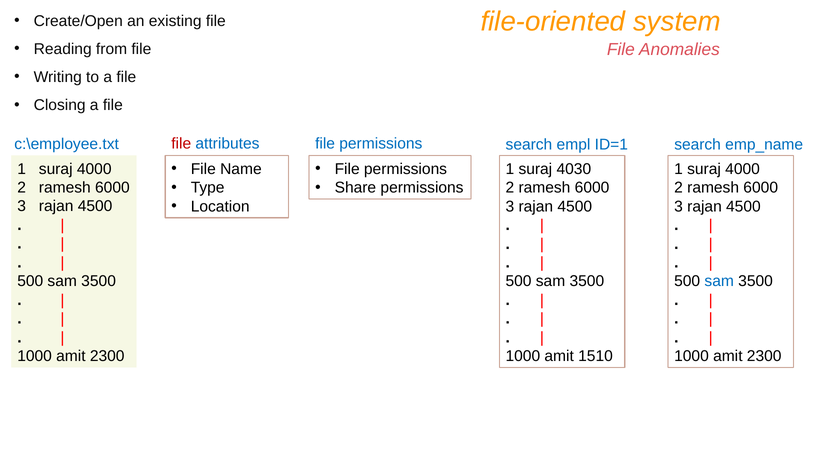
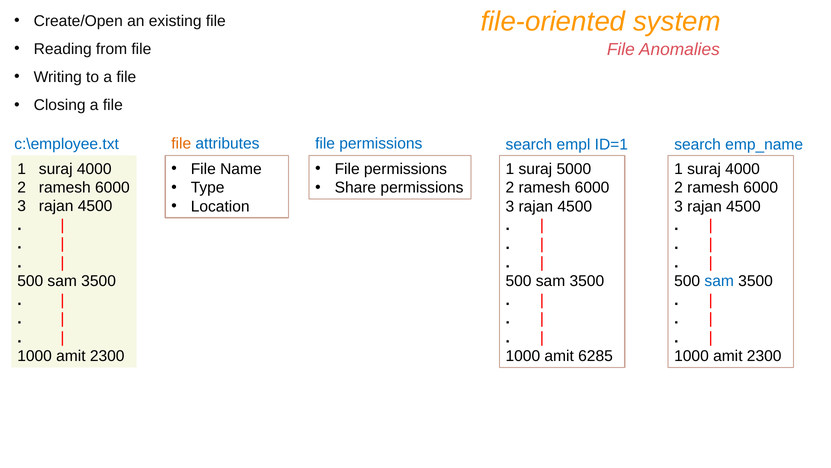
file colour: red -> orange (181, 144)
4030: 4030 -> 5000 (574, 169)
1510: 1510 -> 6285 (596, 356)
